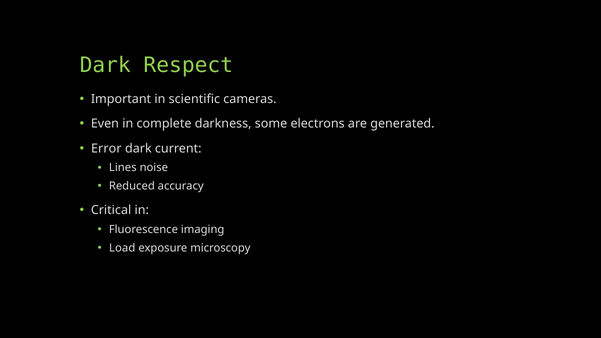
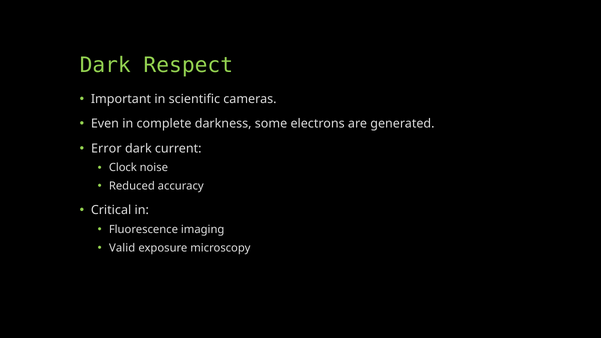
Lines: Lines -> Clock (123, 168)
Load: Load -> Valid (122, 248)
